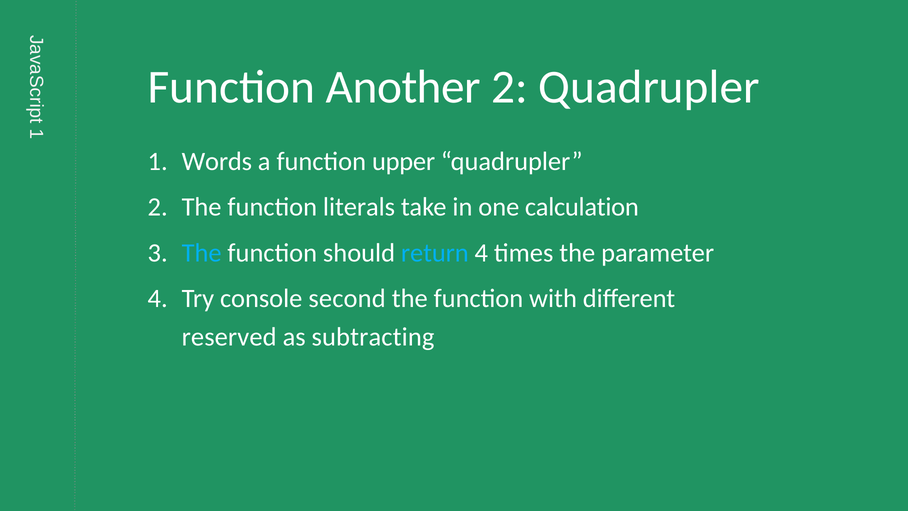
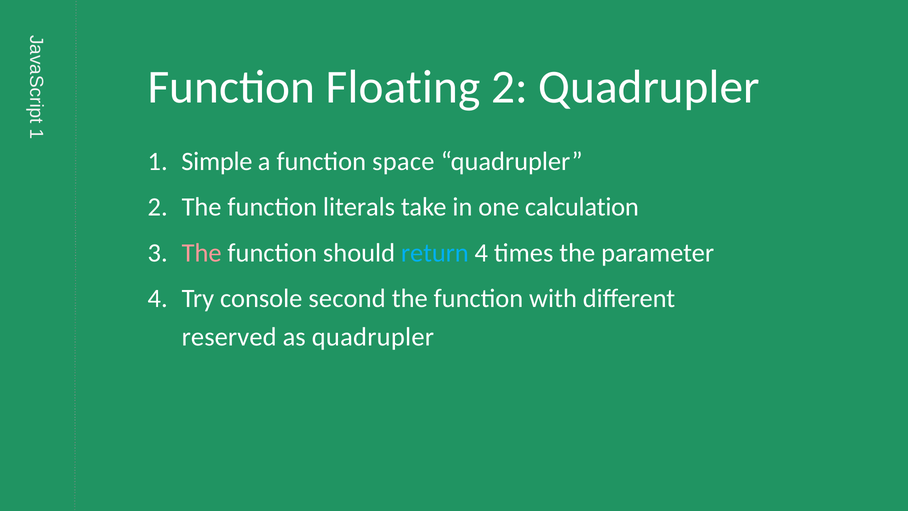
Another: Another -> Floating (403, 87)
Words: Words -> Simple (217, 161)
upper: upper -> space (403, 161)
The colour: light blue -> pink (202, 253)
as subtracting: subtracting -> quadrupler (373, 337)
